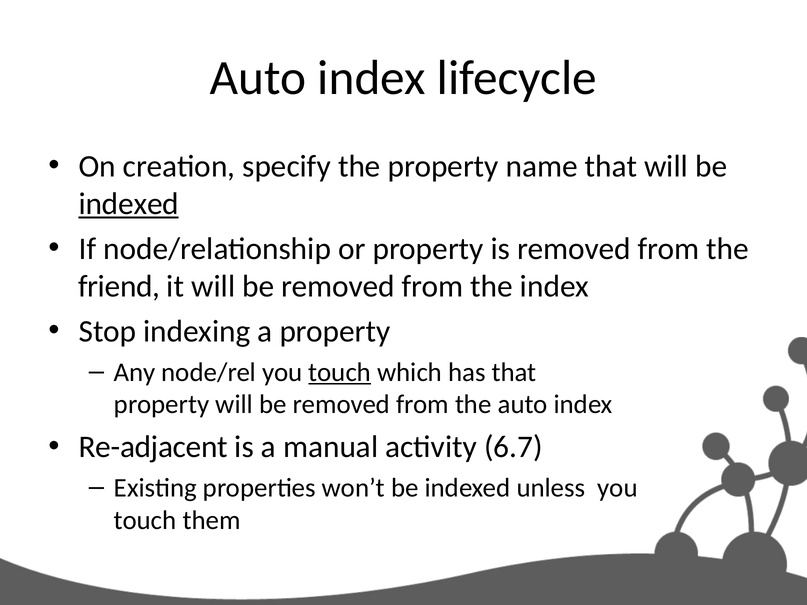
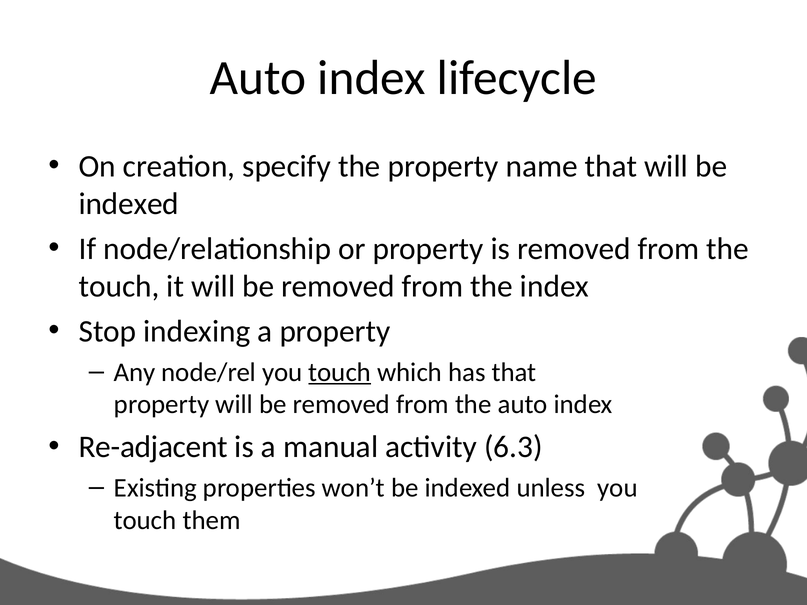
indexed underline: present -> none (129, 204)
friend: friend -> touch (119, 287)
6.7: 6.7 -> 6.3 (513, 447)
